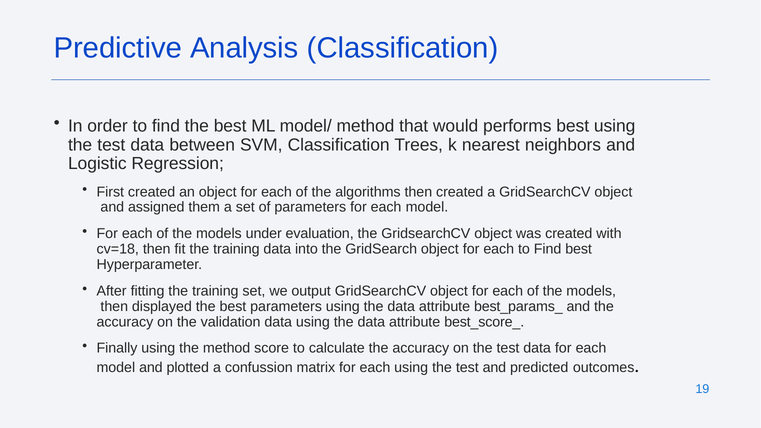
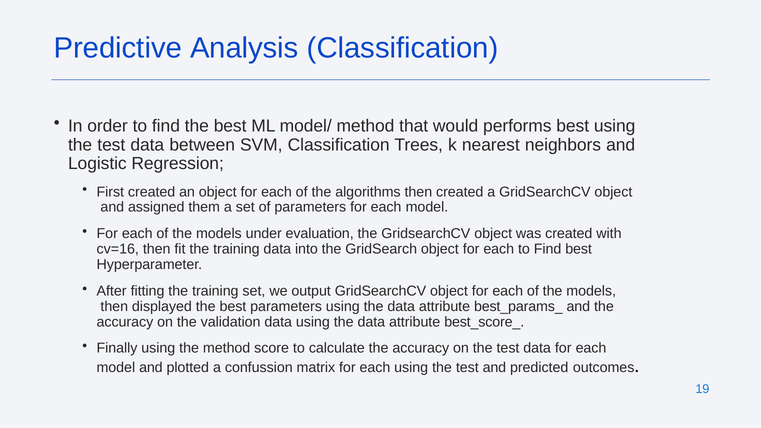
cv=18: cv=18 -> cv=16 (118, 249)
